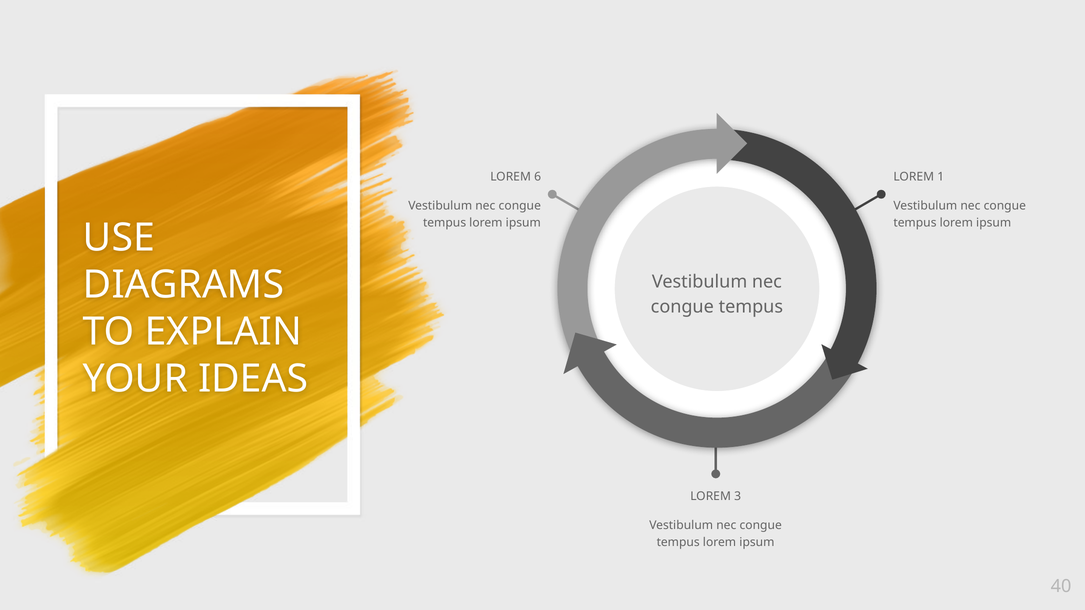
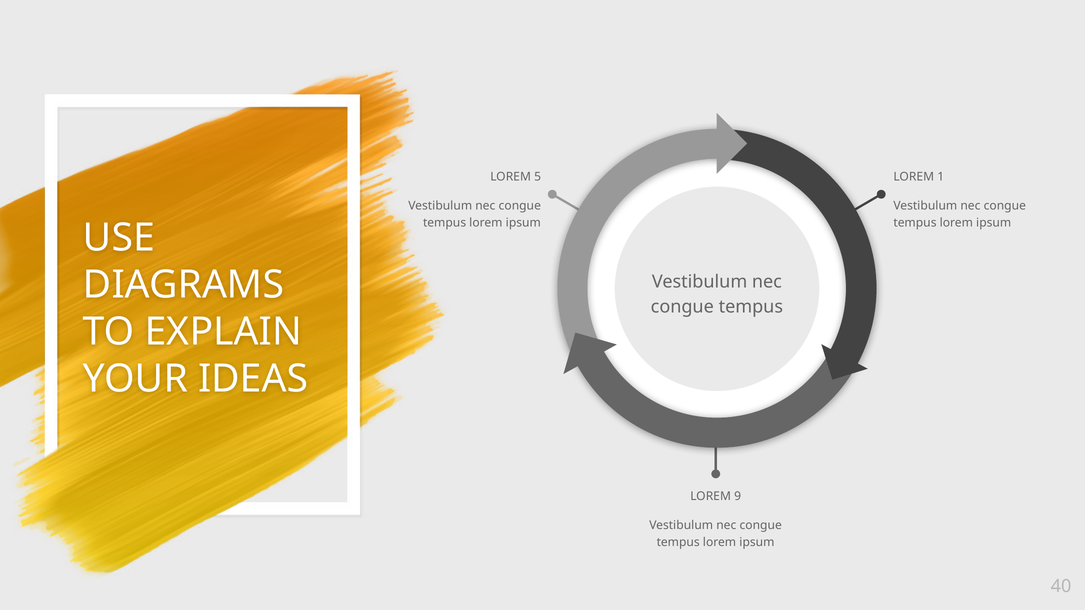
6: 6 -> 5 (538, 177)
3: 3 -> 9 (738, 497)
